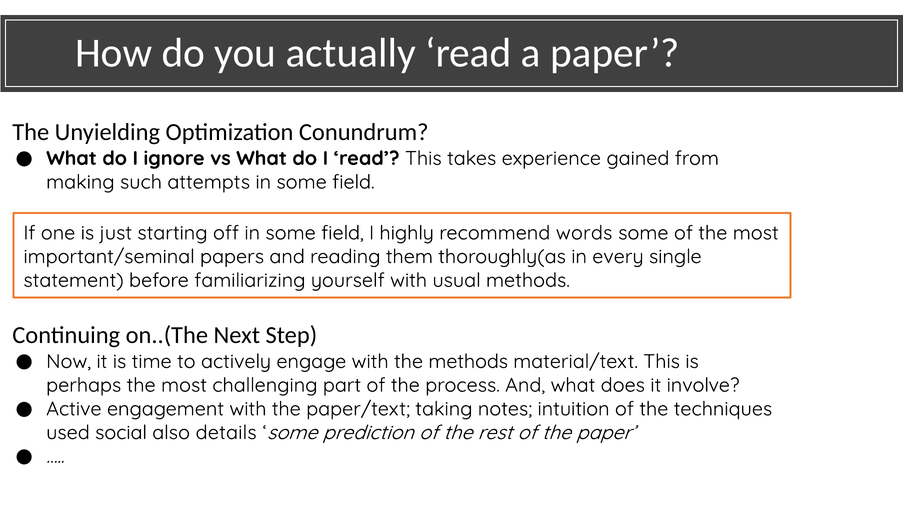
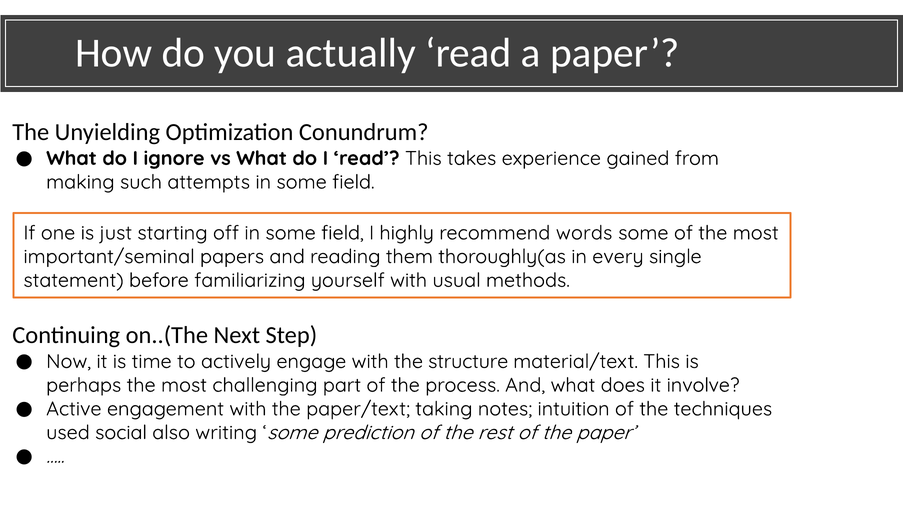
the methods: methods -> structure (468, 361)
details: details -> writing (226, 433)
